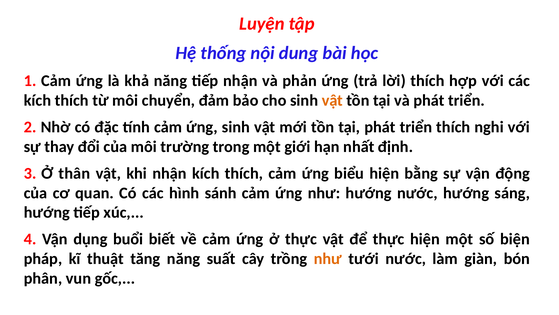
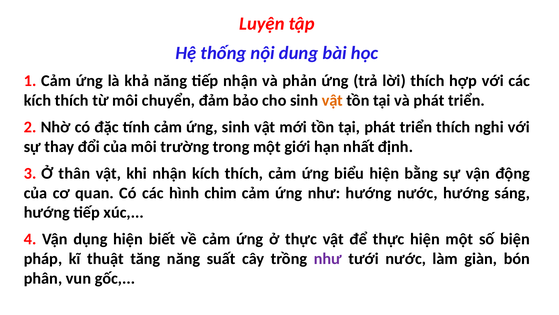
sánh: sánh -> chim (221, 193)
dụng buổi: buổi -> hiện (128, 239)
như colour: orange -> purple (328, 258)
